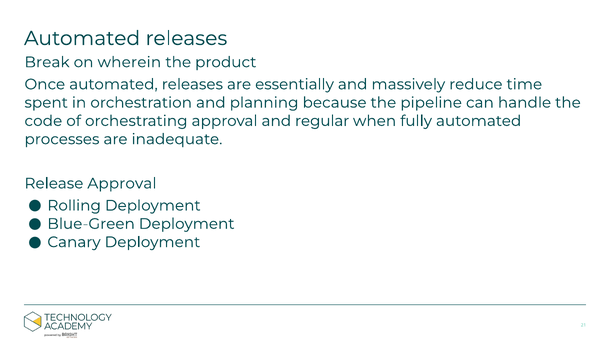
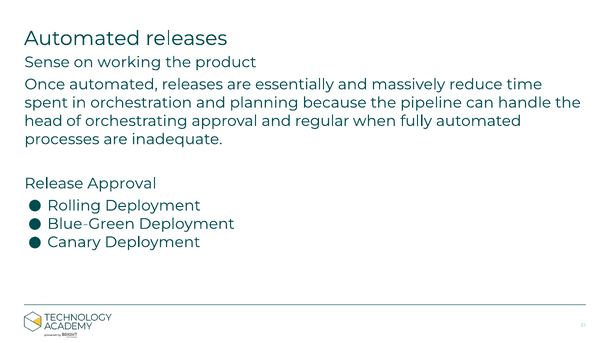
Break: Break -> Sense (47, 62)
wherein: wherein -> working (129, 62)
code: code -> head (43, 121)
